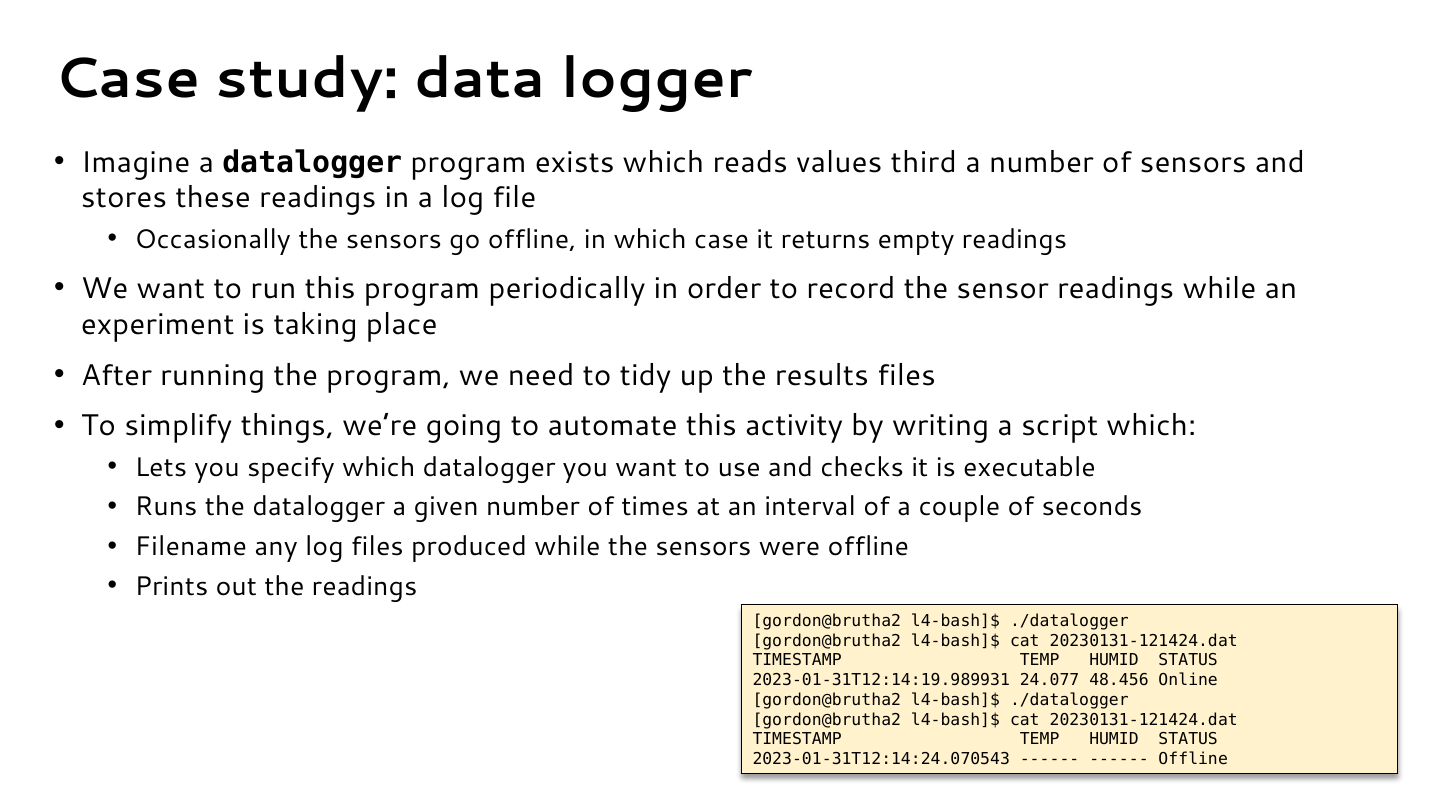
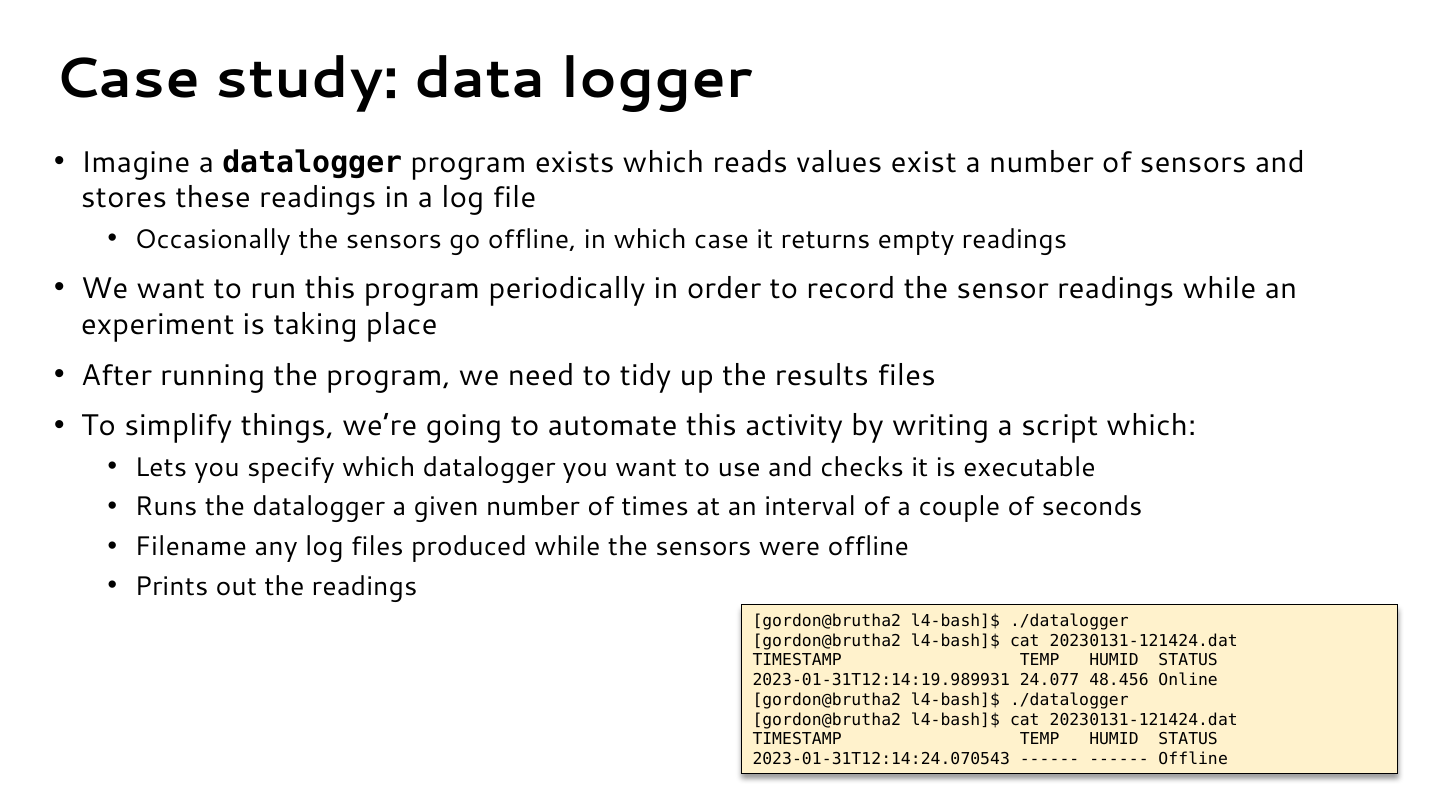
third: third -> exist (924, 162)
